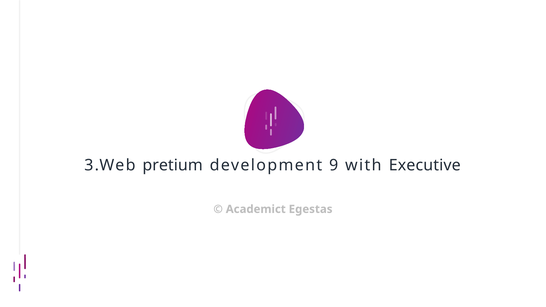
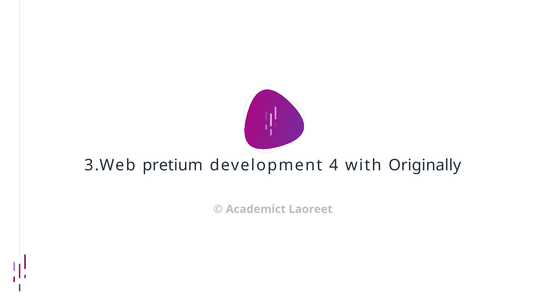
9: 9 -> 4 (334, 165)
Executive: Executive -> Originally (425, 165)
Egestas: Egestas -> Laoreet (311, 209)
